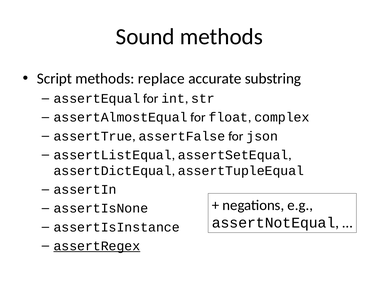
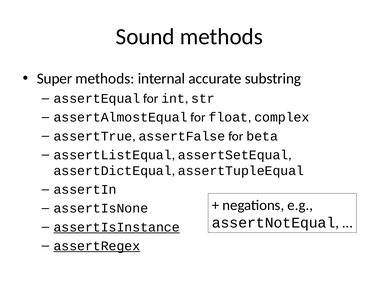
Script: Script -> Super (55, 78)
replace: replace -> internal (161, 78)
json: json -> beta (262, 136)
assertIsInstance underline: none -> present (117, 227)
